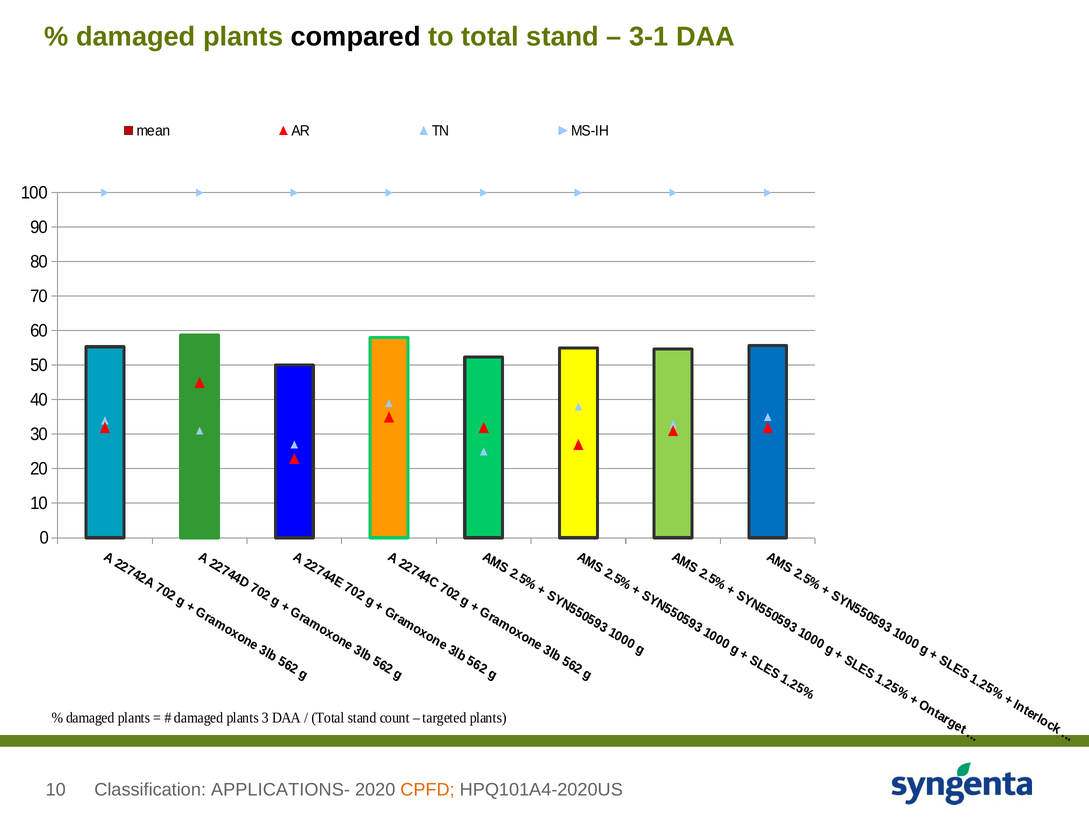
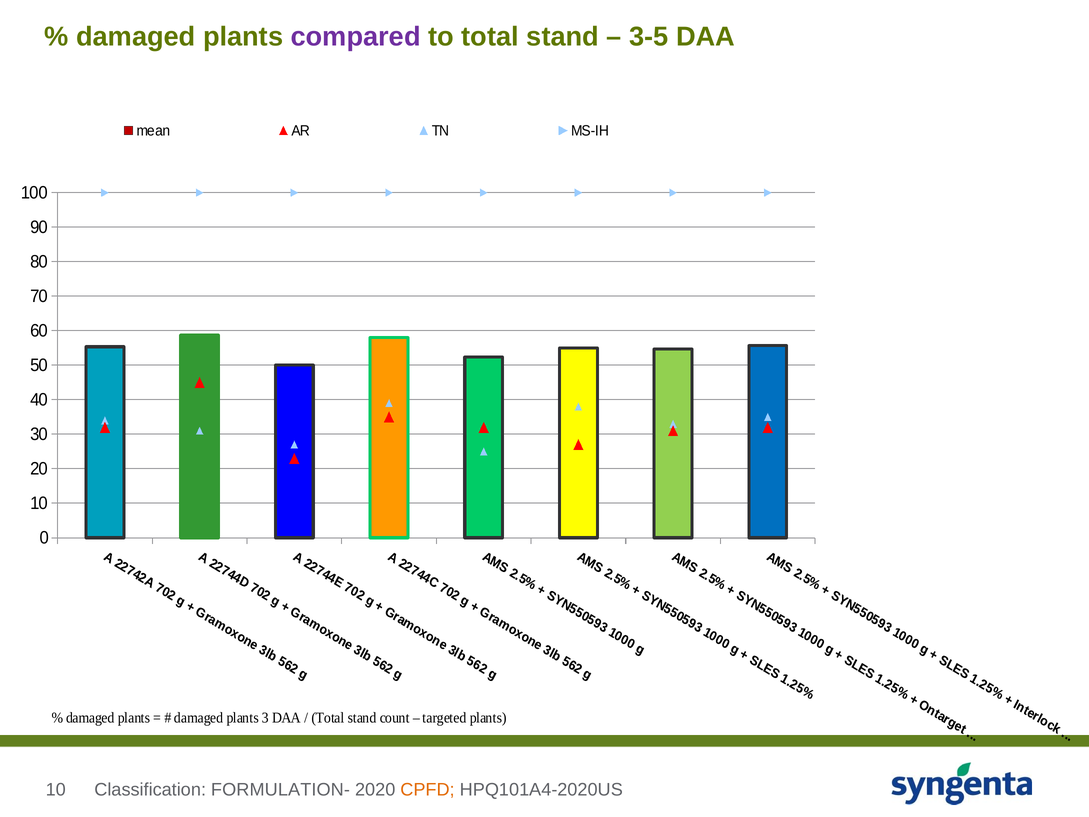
compared colour: black -> purple (356, 37)
3-1: 3-1 -> 3-5 (649, 37)
APPLICATIONS-: APPLICATIONS- -> FORMULATION- (280, 790)
